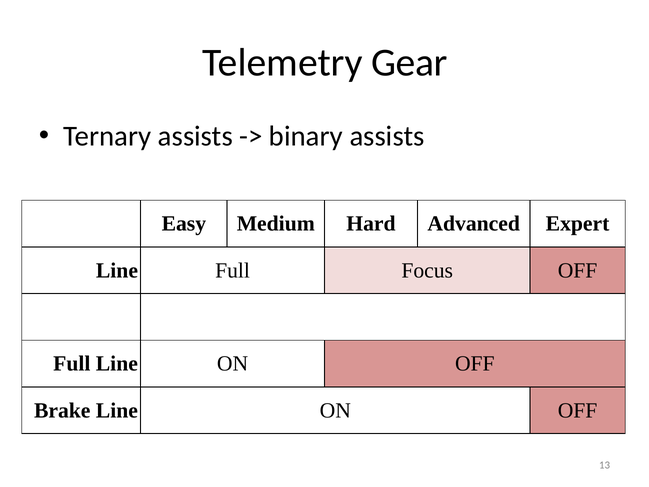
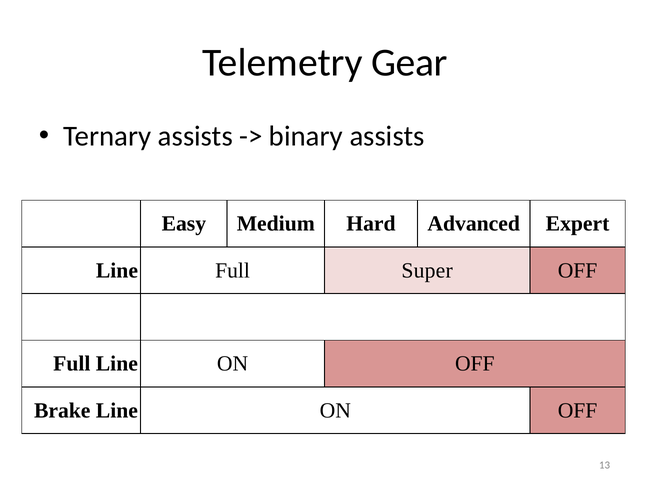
Focus: Focus -> Super (427, 270)
